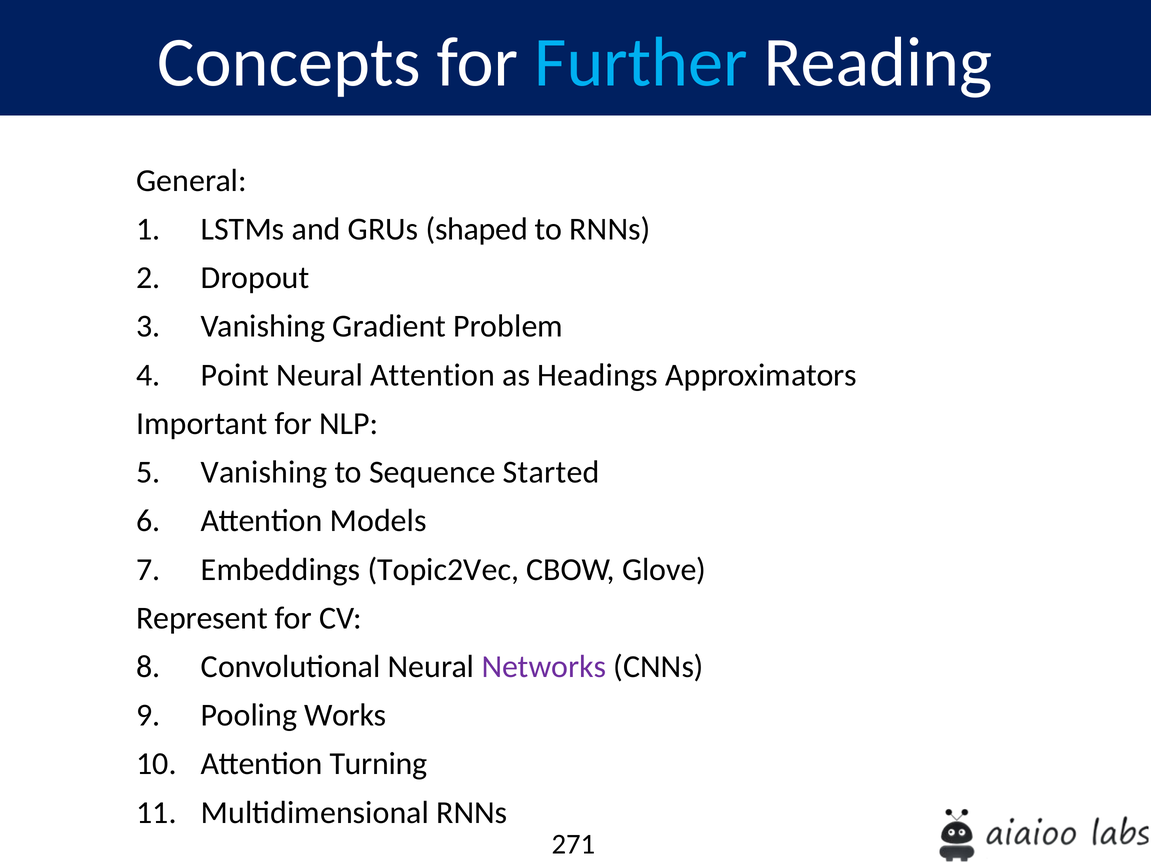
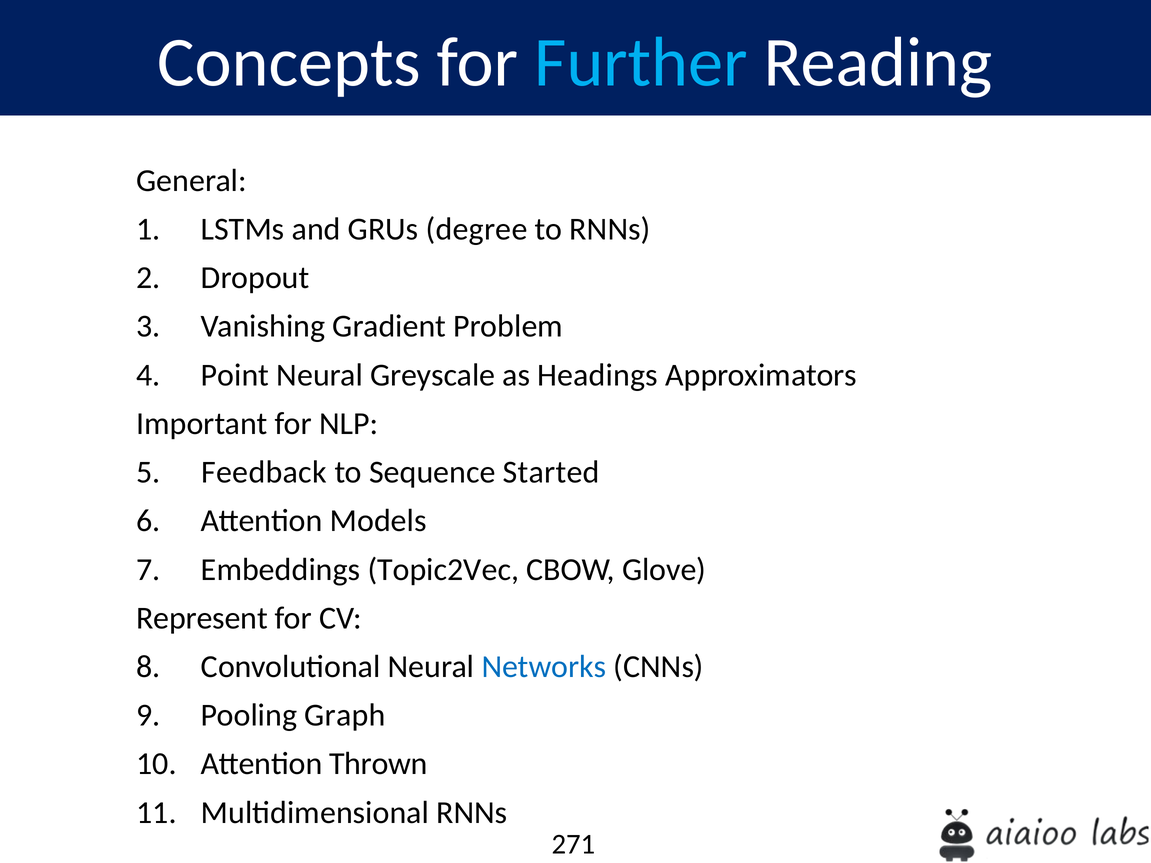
shaped: shaped -> degree (477, 229)
Neural Attention: Attention -> Greyscale (433, 375)
Vanishing: Vanishing -> Feedback (264, 472)
Networks colour: purple -> blue (544, 667)
Works: Works -> Graph (345, 716)
Turning: Turning -> Thrown (378, 764)
